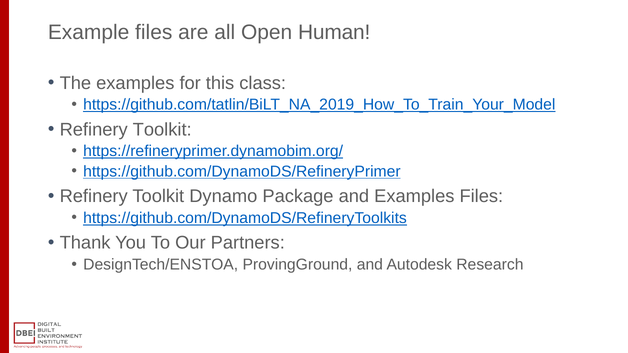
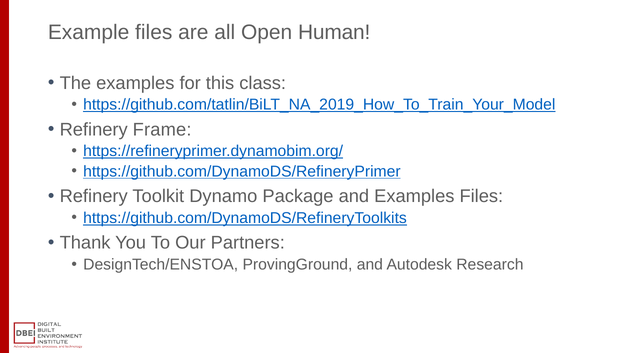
Toolkit: Toolkit -> Frame (162, 130)
